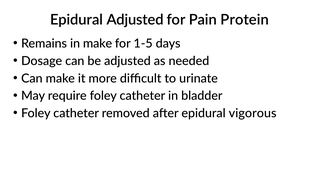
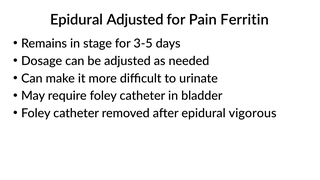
Protein: Protein -> Ferritin (245, 20)
in make: make -> stage (98, 44)
1-5: 1-5 -> 3-5 (143, 44)
